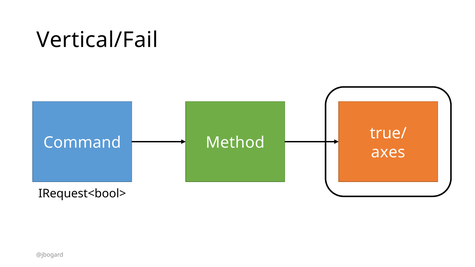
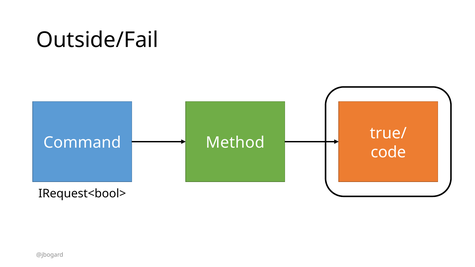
Vertical/Fail: Vertical/Fail -> Outside/Fail (97, 40)
axes: axes -> code (388, 152)
